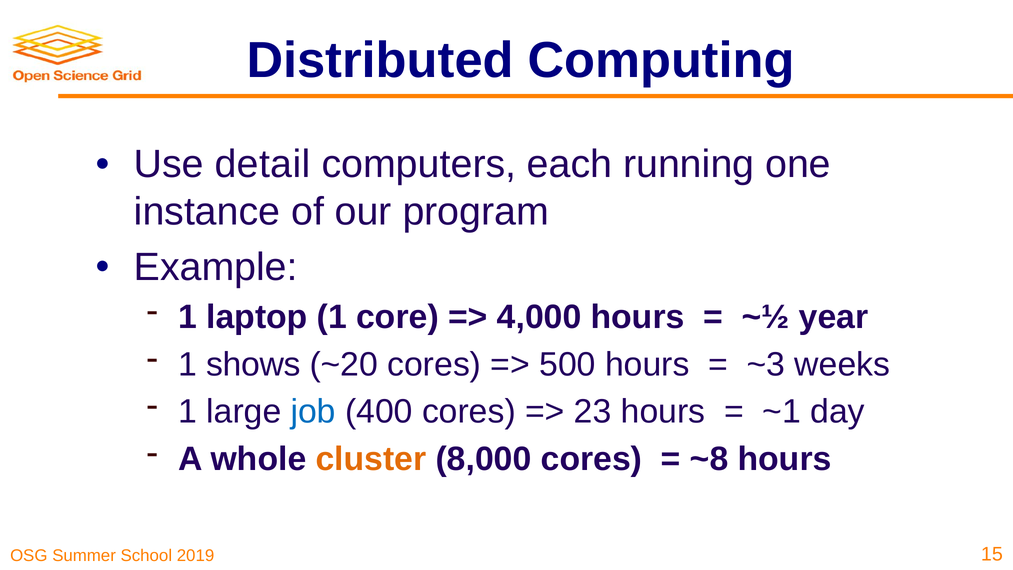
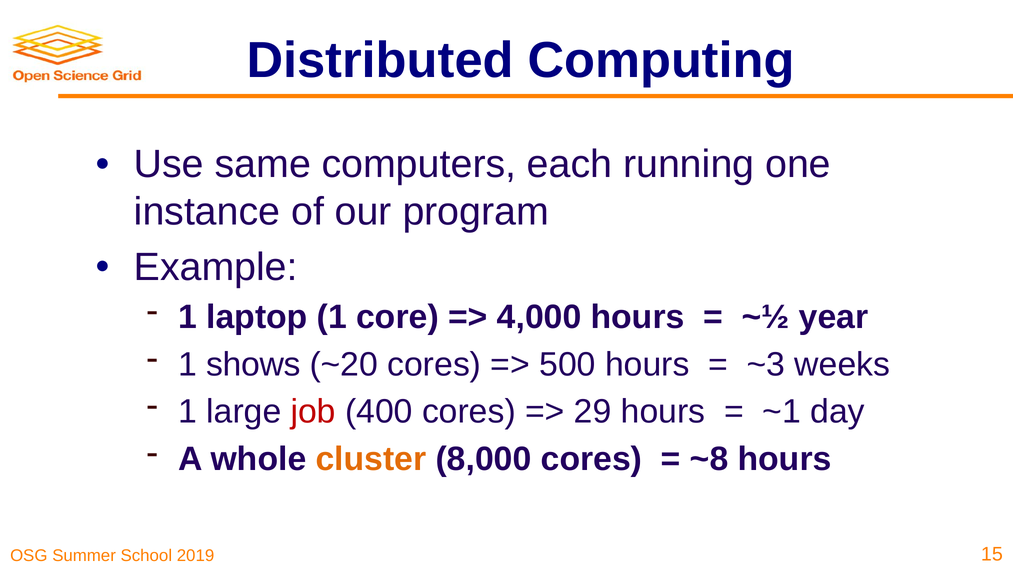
detail: detail -> same (263, 164)
job colour: blue -> red (313, 412)
23: 23 -> 29 (593, 412)
